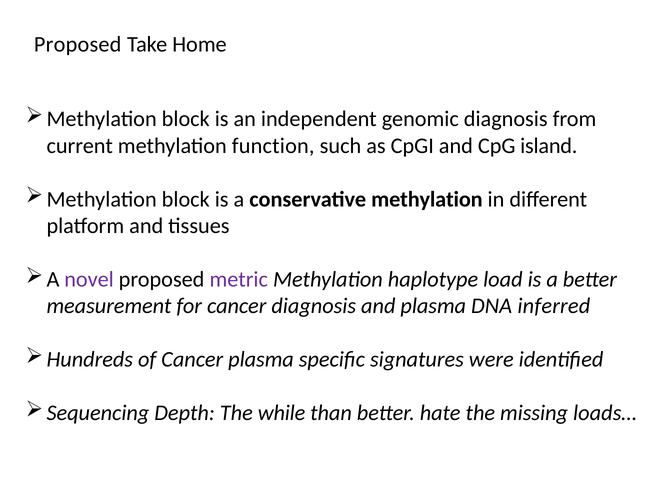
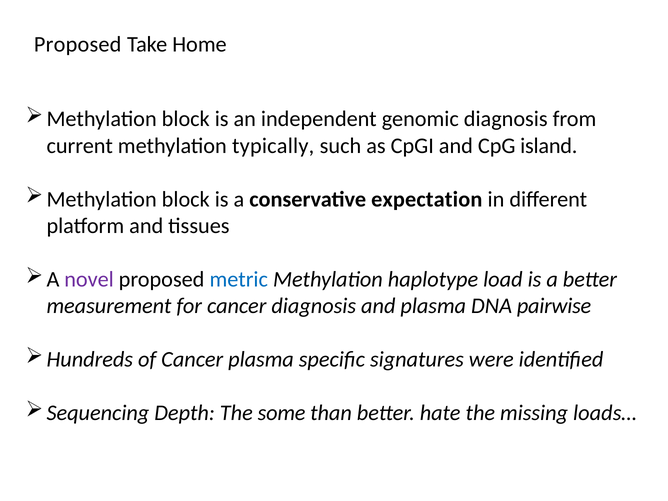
function: function -> typically (273, 146)
conservative methylation: methylation -> expectation (427, 199)
metric colour: purple -> blue (239, 279)
inferred: inferred -> pairwise (554, 306)
while: while -> some (282, 413)
